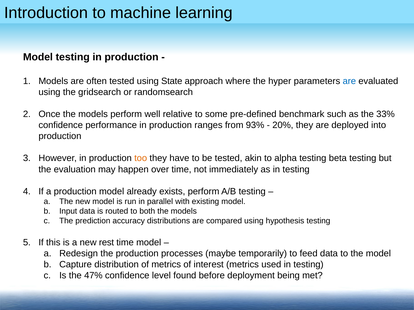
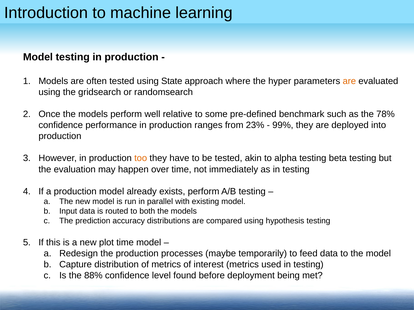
are colour: blue -> orange (349, 81)
33%: 33% -> 78% (386, 114)
93%: 93% -> 23% (255, 125)
20%: 20% -> 99% (283, 125)
rest: rest -> plot (106, 243)
47%: 47% -> 88% (93, 276)
